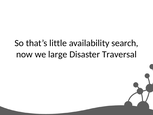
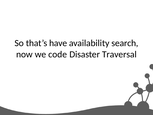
little: little -> have (58, 43)
large: large -> code (58, 54)
